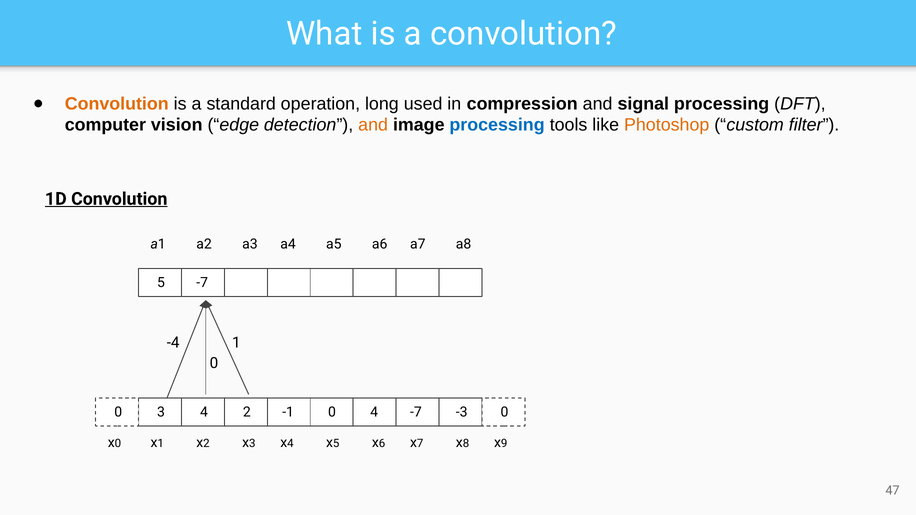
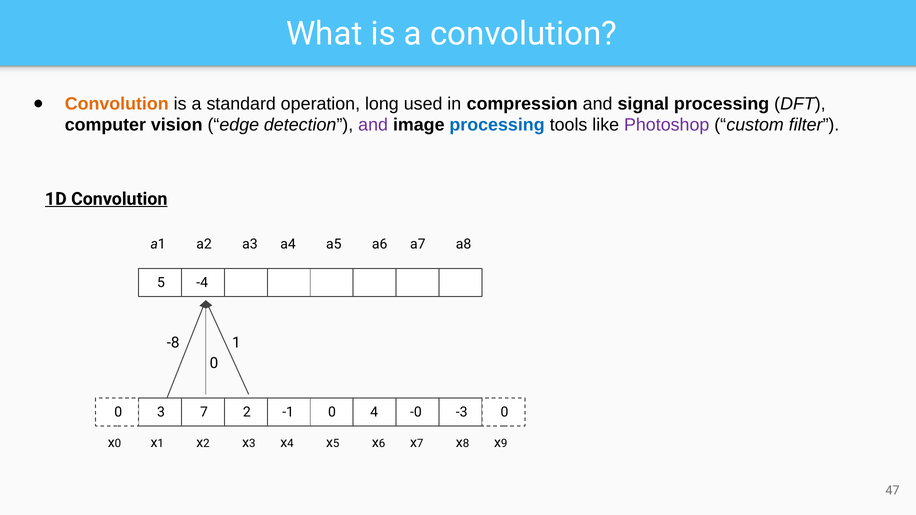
and colour: orange -> purple (373, 125)
Photoshop colour: orange -> purple (667, 125)
-7: -7 -> -4 (202, 283)
-4: -4 -> -8 (173, 343)
3 4: 4 -> 7 (204, 412)
4 -7: -7 -> -0 (416, 412)
